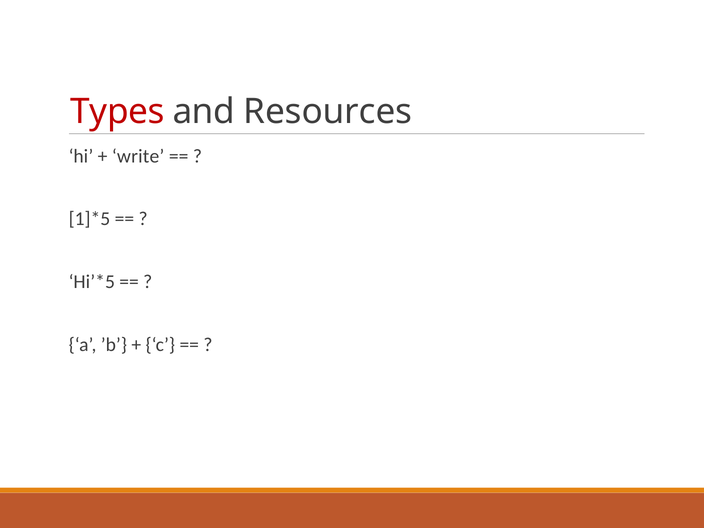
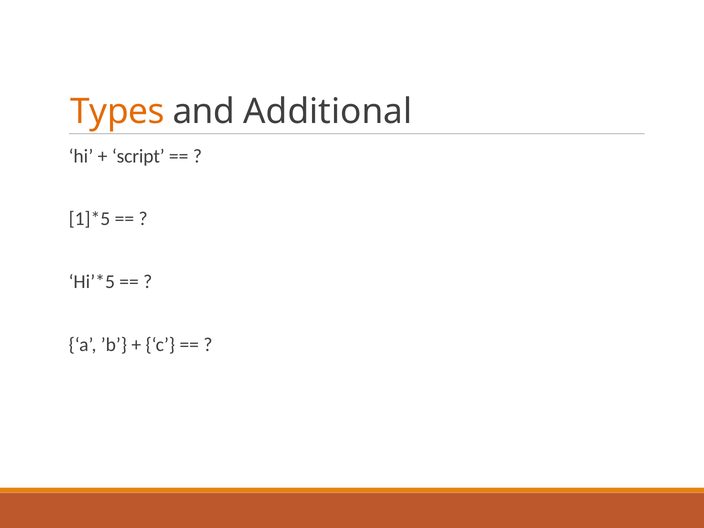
Types colour: red -> orange (117, 111)
Resources: Resources -> Additional (328, 111)
write: write -> script (138, 156)
